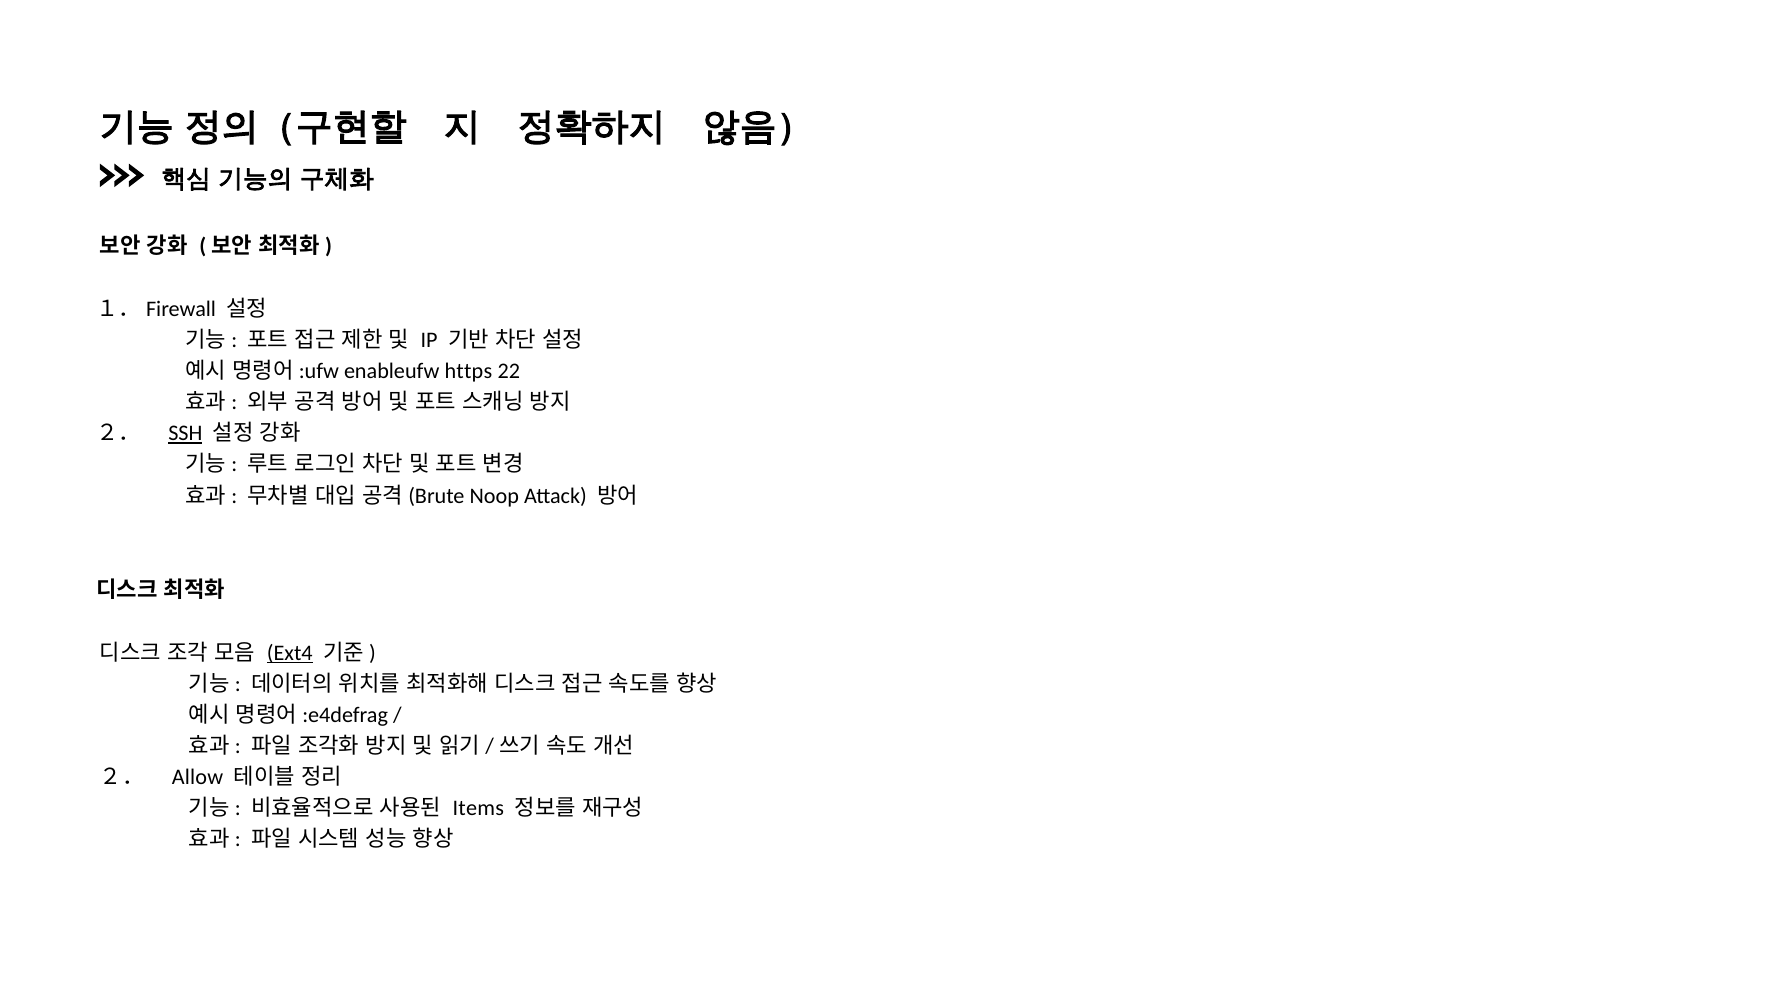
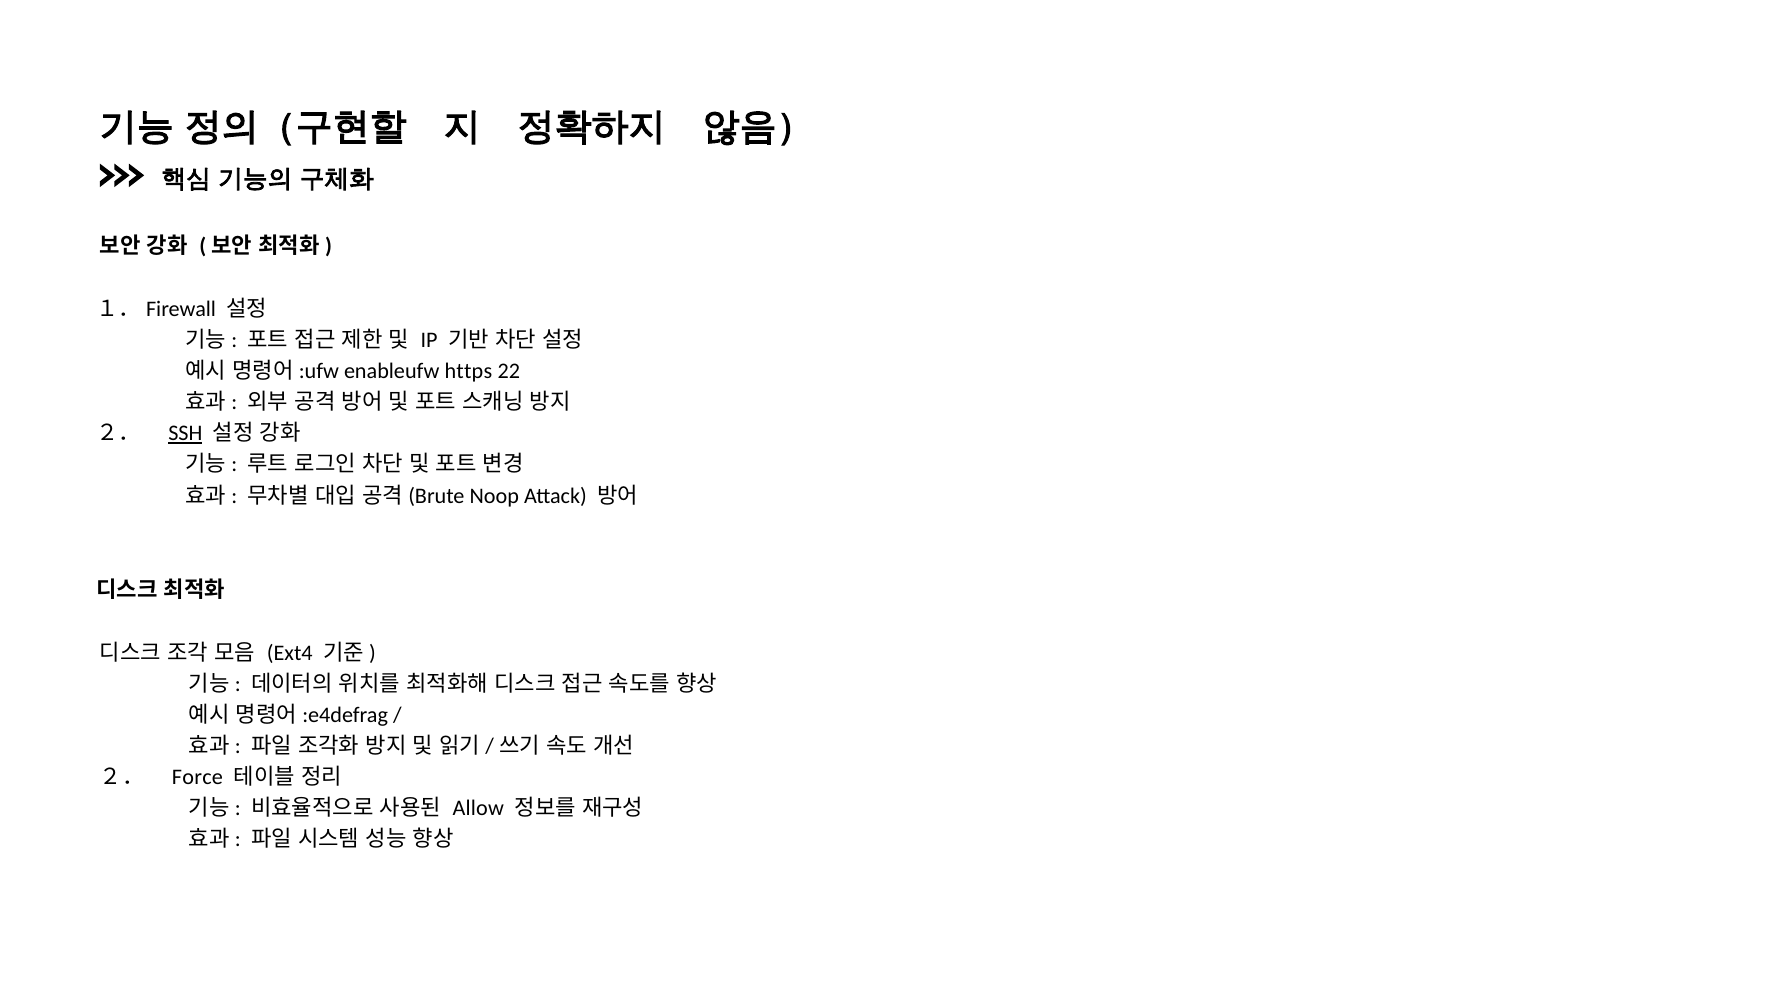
Ext4 underline: present -> none (290, 653)
Allow: Allow -> Force (197, 777)
Items: Items -> Allow (478, 808)
